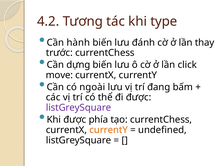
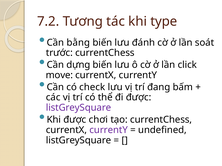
4.2: 4.2 -> 7.2 (48, 21)
hành: hành -> bằng (78, 43)
thay: thay -> soát (205, 43)
ngoài: ngoài -> check (92, 87)
phía: phía -> chơi (98, 120)
currentY colour: orange -> purple (109, 130)
